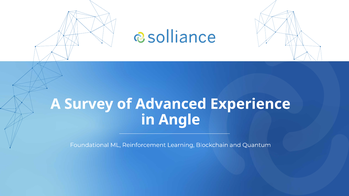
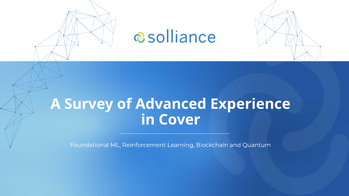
Angle: Angle -> Cover (179, 120)
